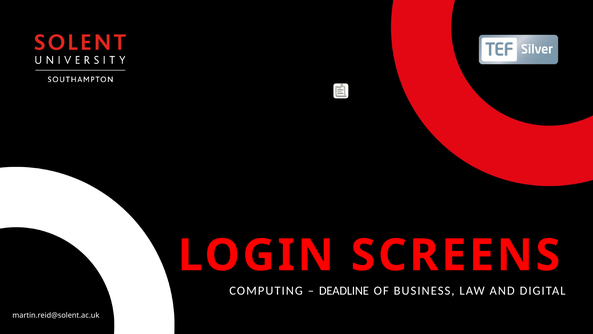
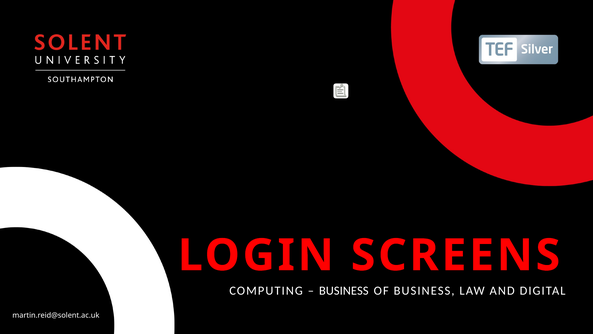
DEADLINE: DEADLINE -> BUSINESS (344, 291)
